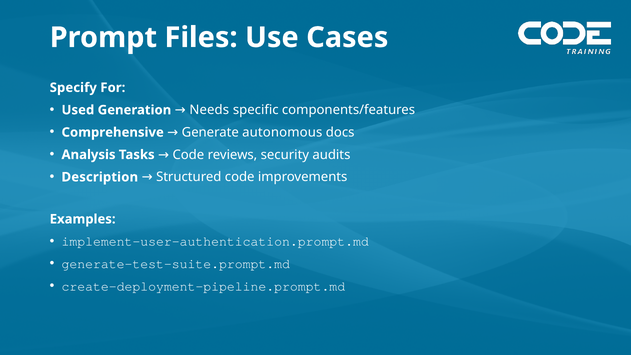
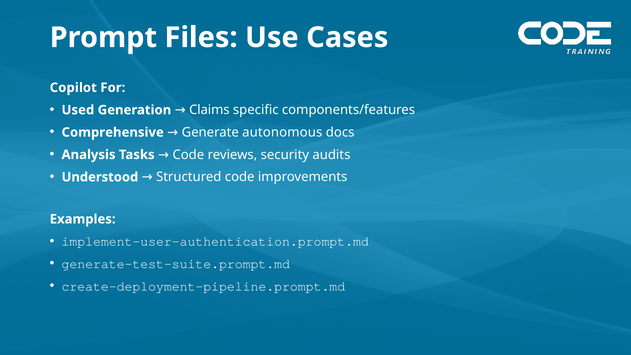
Specify: Specify -> Copilot (73, 88)
Needs: Needs -> Claims (209, 110)
Description: Description -> Understood (100, 177)
